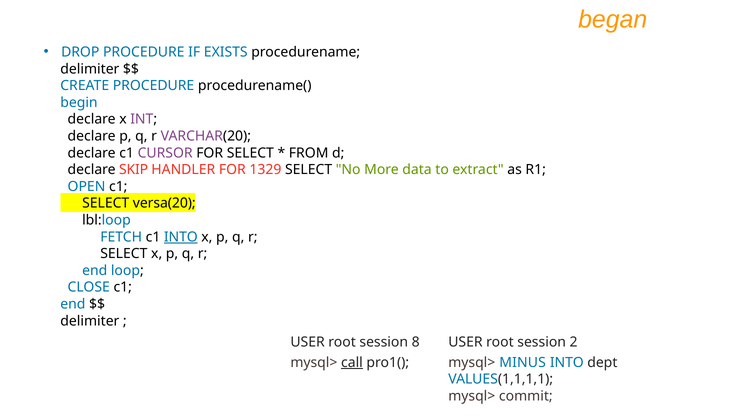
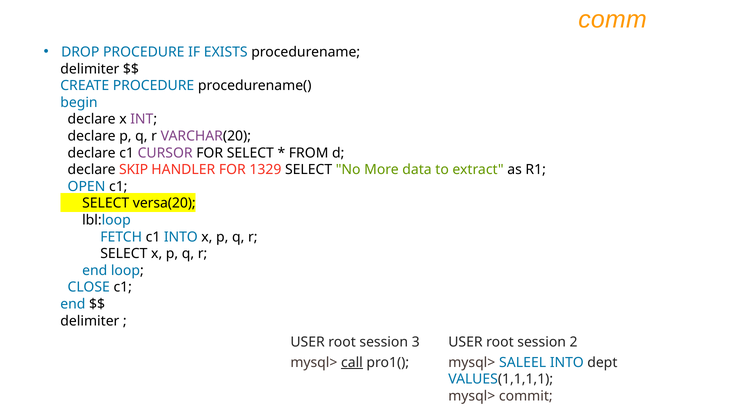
began: began -> comm (613, 19)
INTO underline: present -> none (181, 237)
8: 8 -> 3 (416, 342)
MINUS: MINUS -> SALEEL (523, 362)
